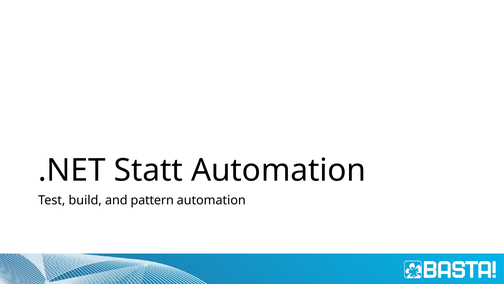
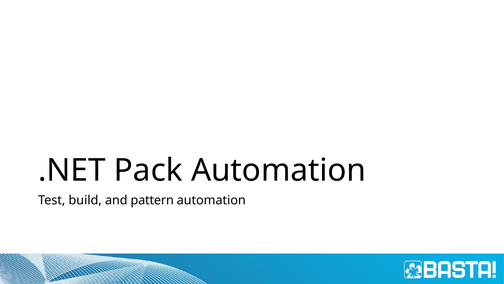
Statt: Statt -> Pack (148, 170)
